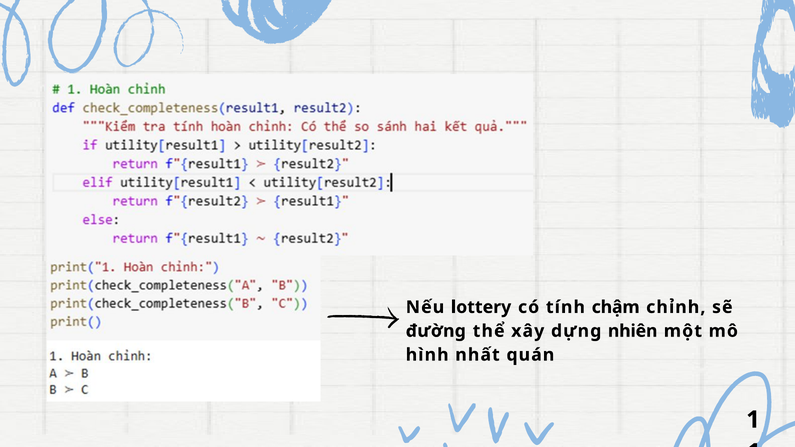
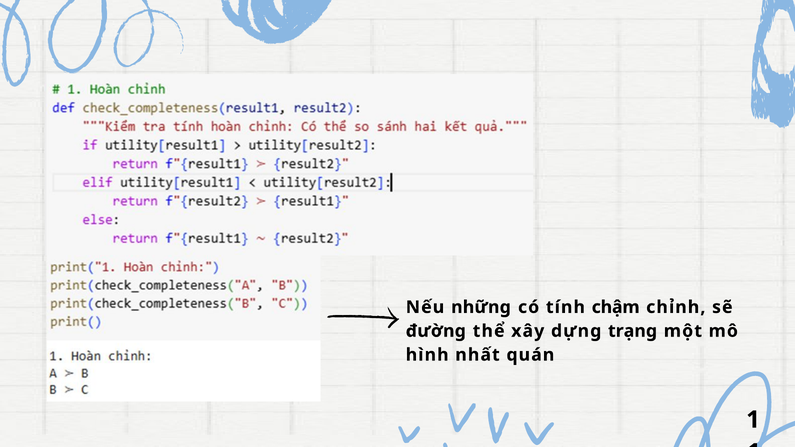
lottery: lottery -> những (481, 307)
nhiên: nhiên -> trạng (633, 331)
